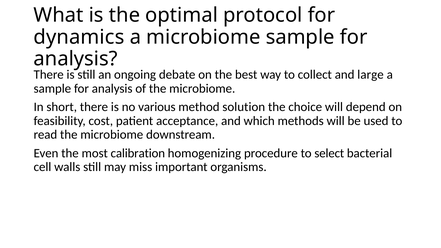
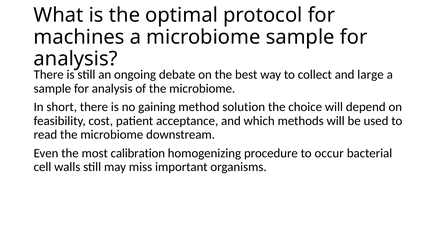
dynamics: dynamics -> machines (79, 37)
various: various -> gaining (157, 107)
select: select -> occur (329, 153)
